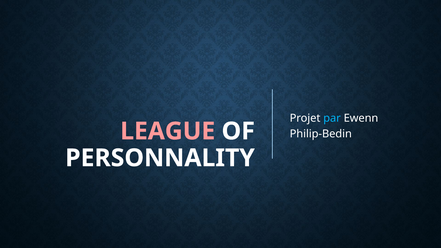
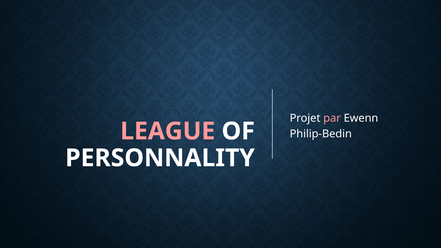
par colour: light blue -> pink (332, 118)
